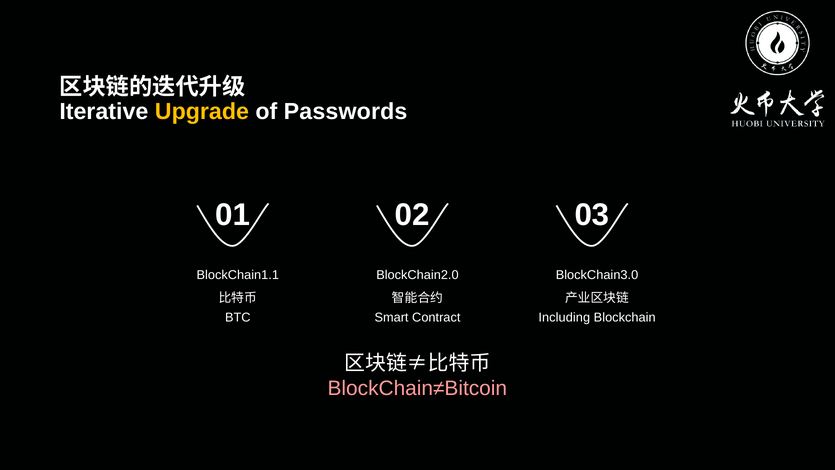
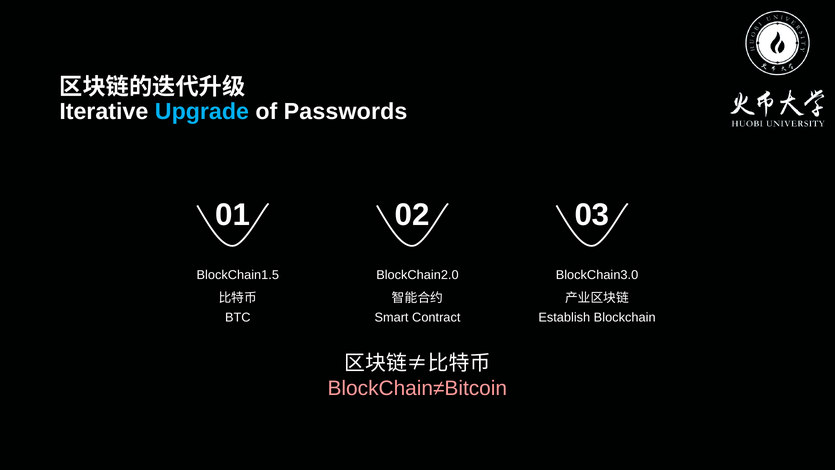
Upgrade colour: yellow -> light blue (202, 112)
BlockChain1.1: BlockChain1.1 -> BlockChain1.5 (238, 275)
Including: Including -> Establish (564, 317)
